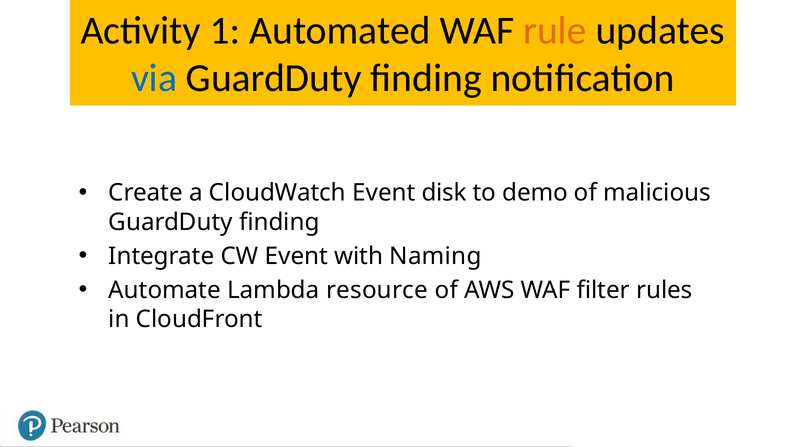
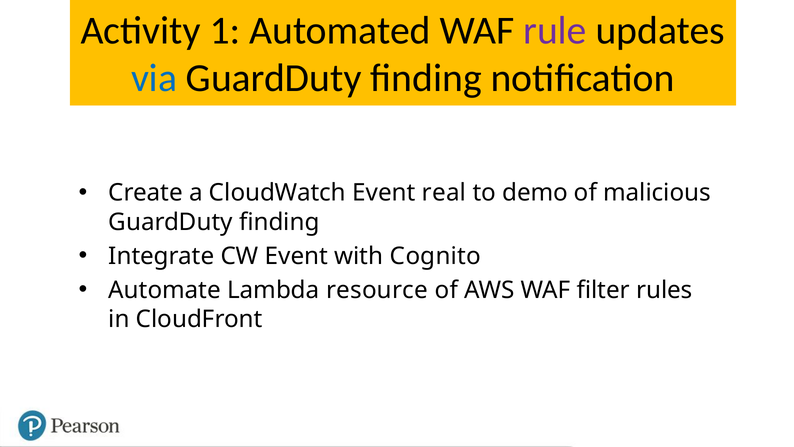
rule colour: orange -> purple (555, 31)
disk: disk -> real (444, 193)
Naming: Naming -> Cognito (435, 256)
